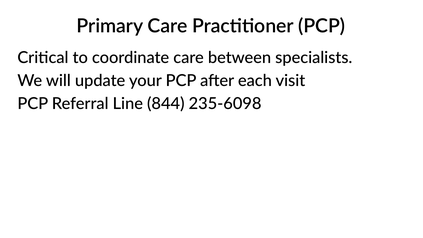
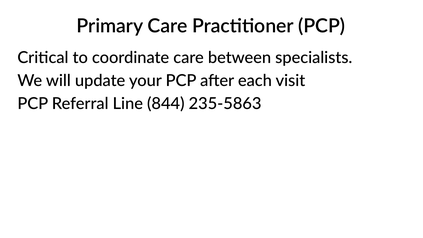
235-6098: 235-6098 -> 235-5863 (225, 104)
